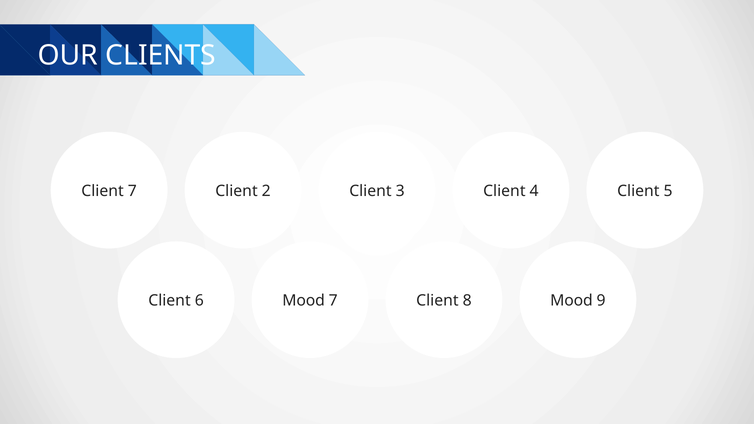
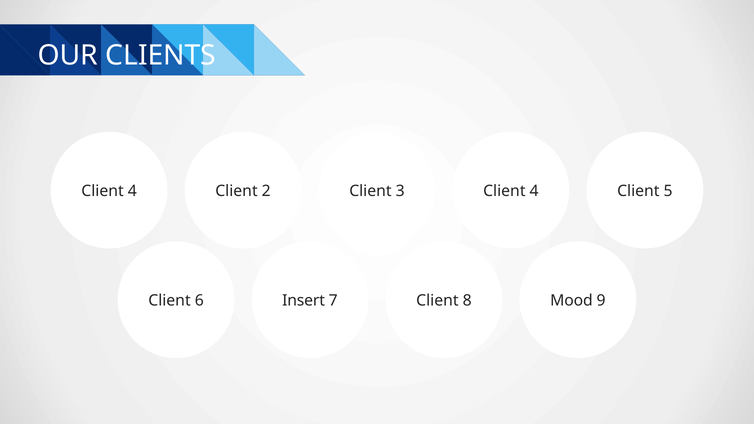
7: 7 -> 4 (132, 191)
6 Mood: Mood -> Insert (304, 301)
